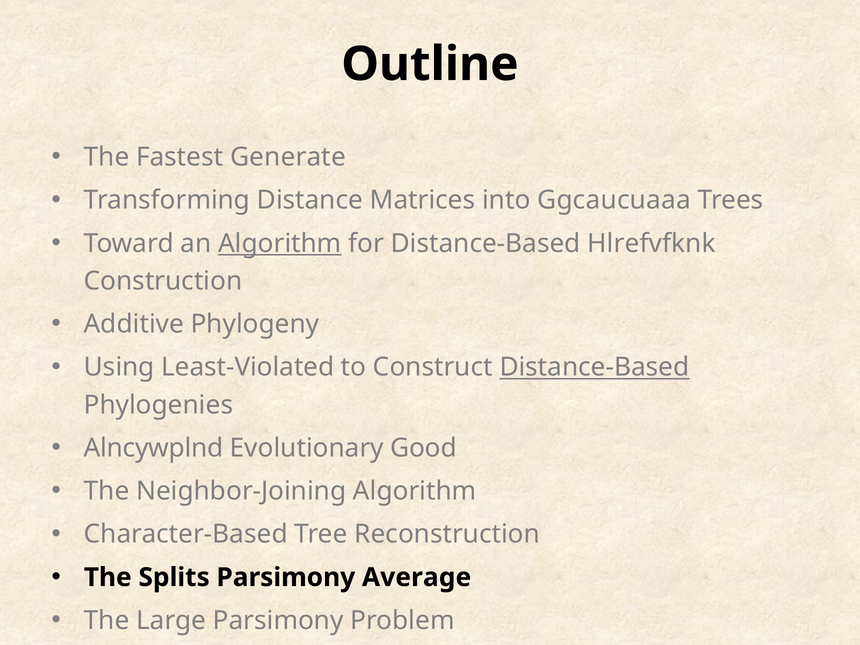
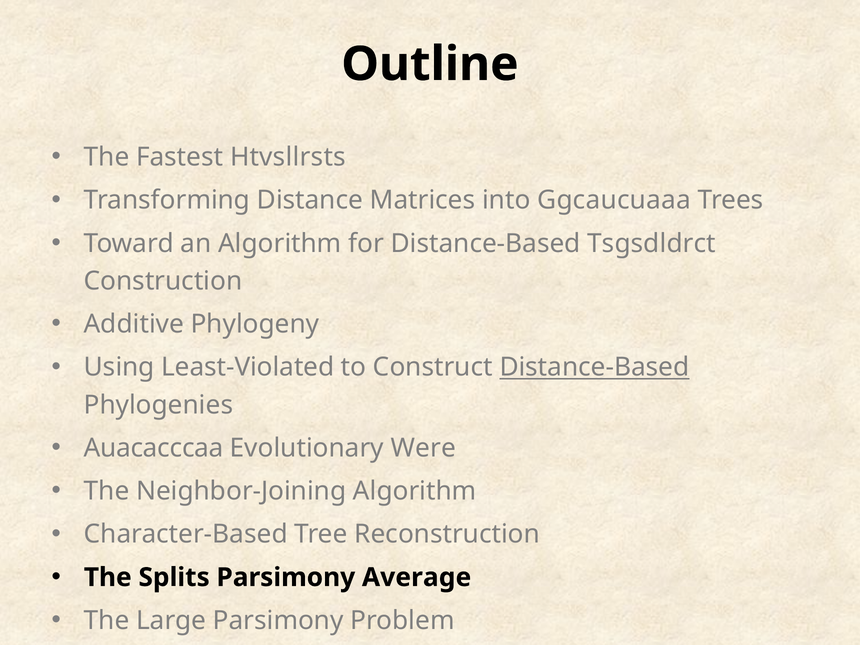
Generate: Generate -> Htvsllrsts (288, 157)
Algorithm underline: present -> none (280, 243)
Hlrefvfknk: Hlrefvfknk -> Tsgsdldrct (652, 243)
Alncywplnd: Alncywplnd -> Auacacccaa (154, 448)
Good: Good -> Were (423, 448)
